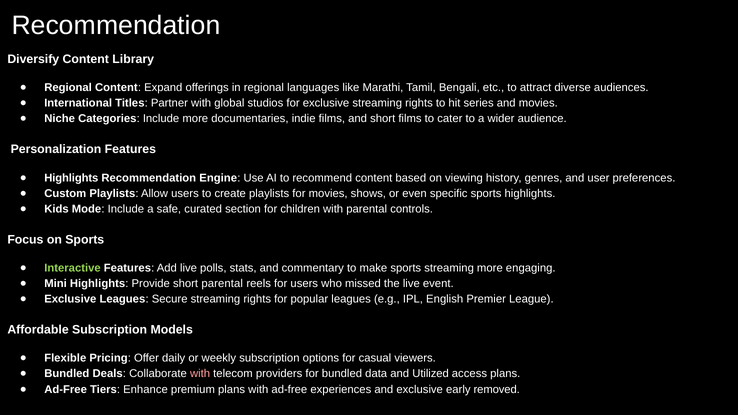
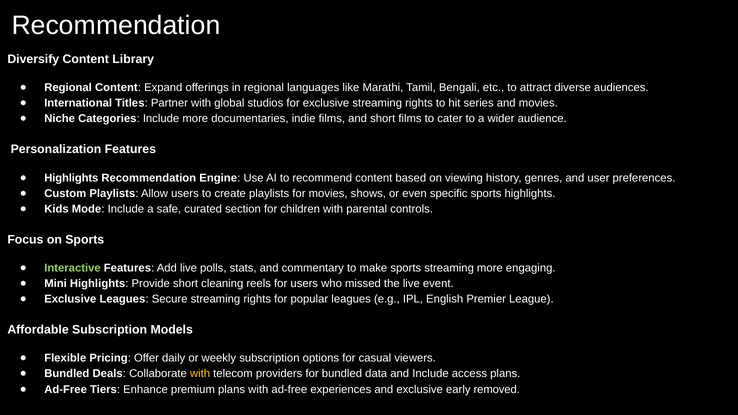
short parental: parental -> cleaning (222, 284)
with colour: pink -> yellow (200, 374)
and Utilized: Utilized -> Include (431, 374)
